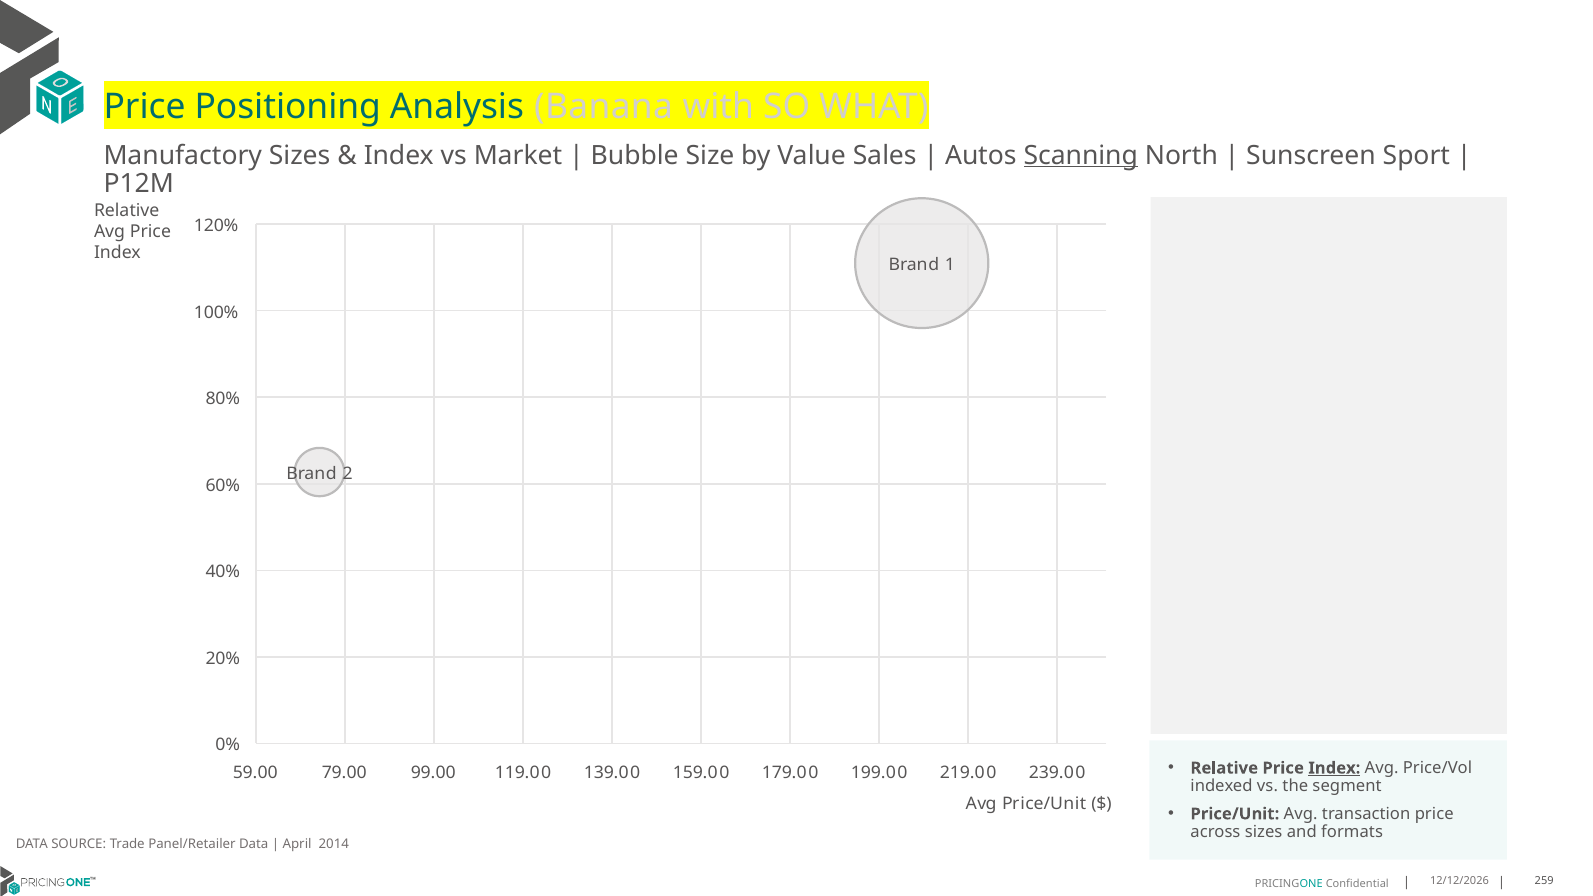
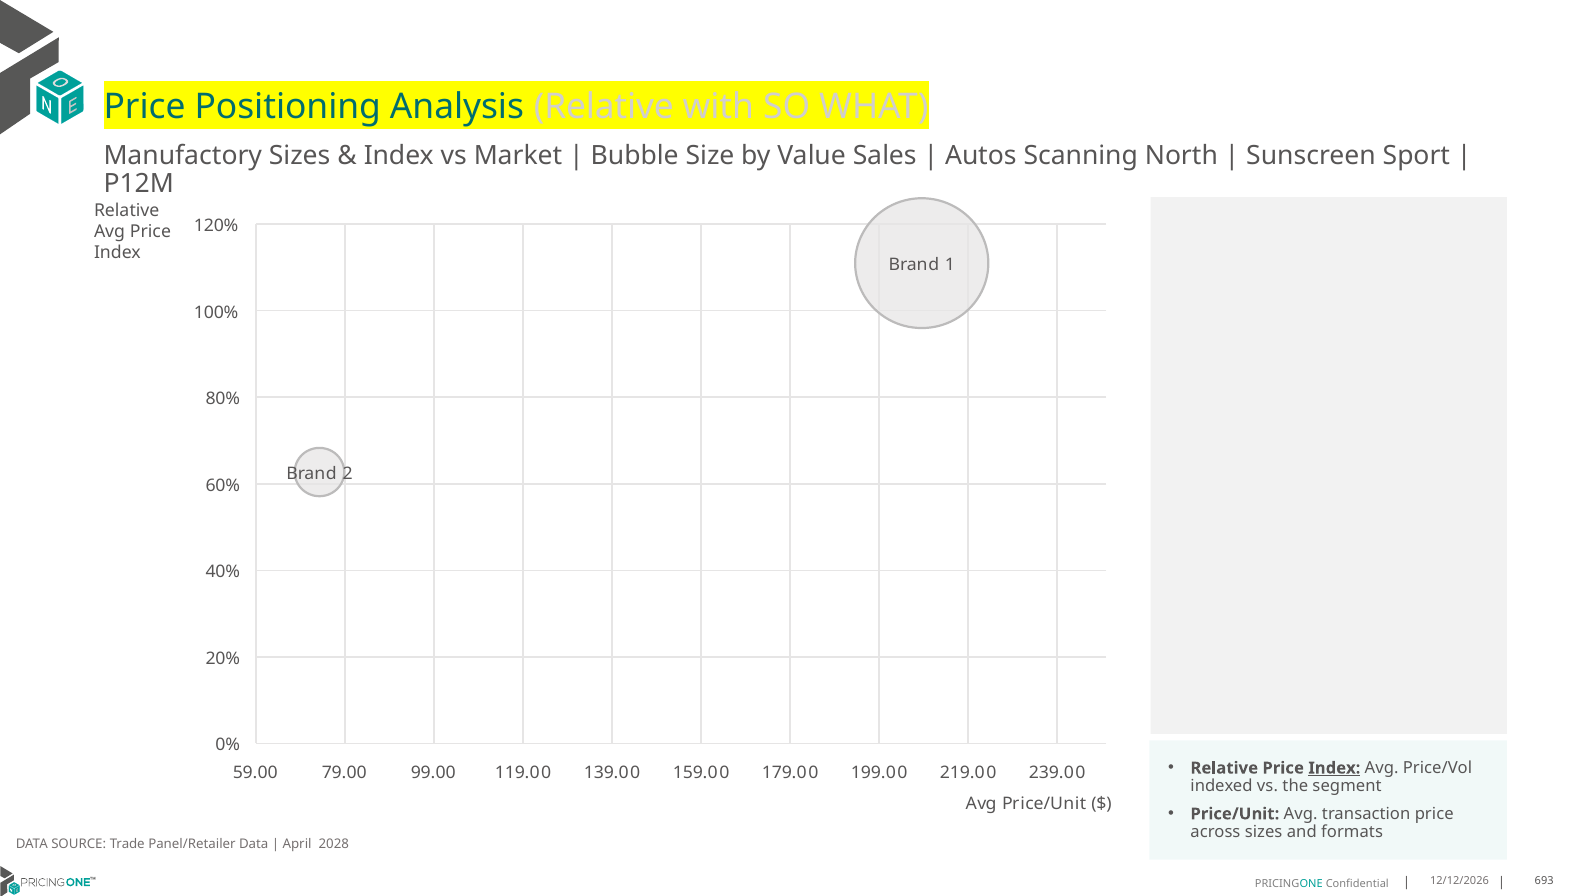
Analysis Banana: Banana -> Relative (604, 107)
Scanning underline: present -> none (1081, 155)
2014: 2014 -> 2028 (334, 844)
259: 259 -> 693 (1544, 881)
